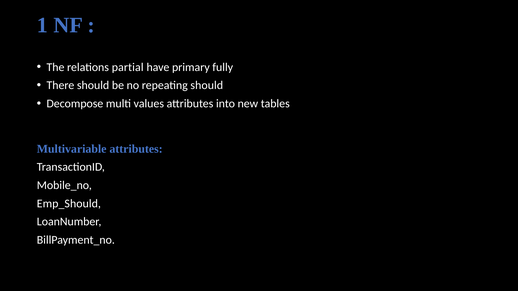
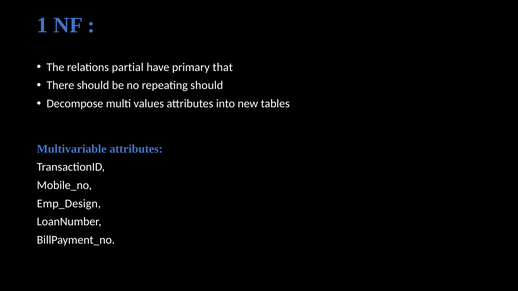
fully: fully -> that (223, 67)
Emp_Should: Emp_Should -> Emp_Design (69, 204)
